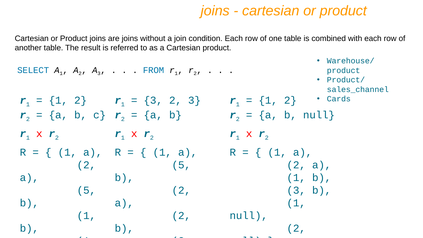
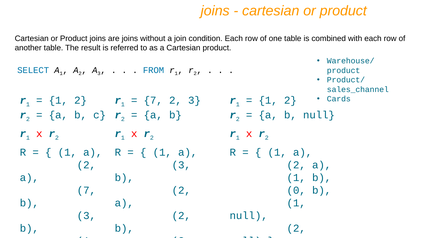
3: 3 -> 7 (153, 100)
5: 5 -> 3 (181, 165)
5: 5 -> 7 (86, 190)
3: 3 -> 0 (296, 190)
1: 1 -> 3 (86, 216)
